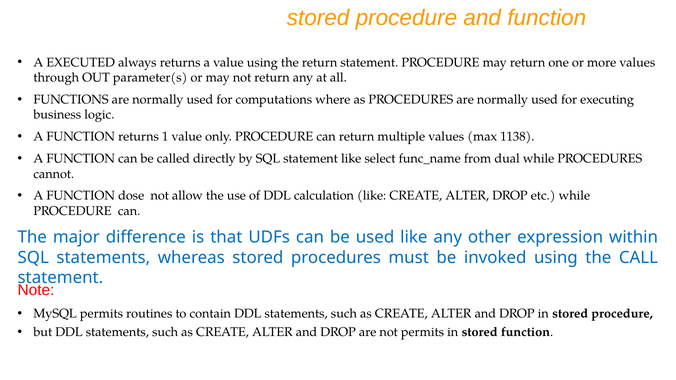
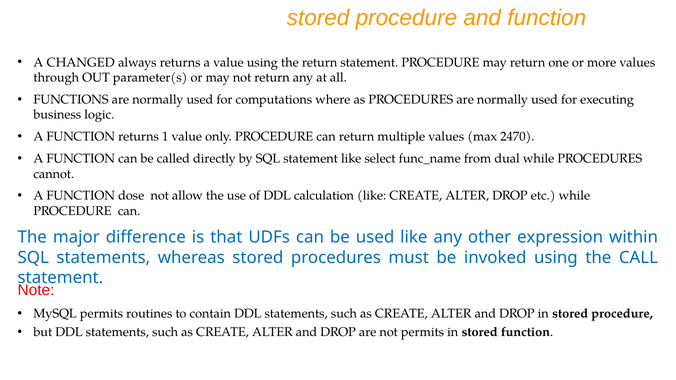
EXECUTED: EXECUTED -> CHANGED (81, 62)
1138: 1138 -> 2470 (517, 137)
